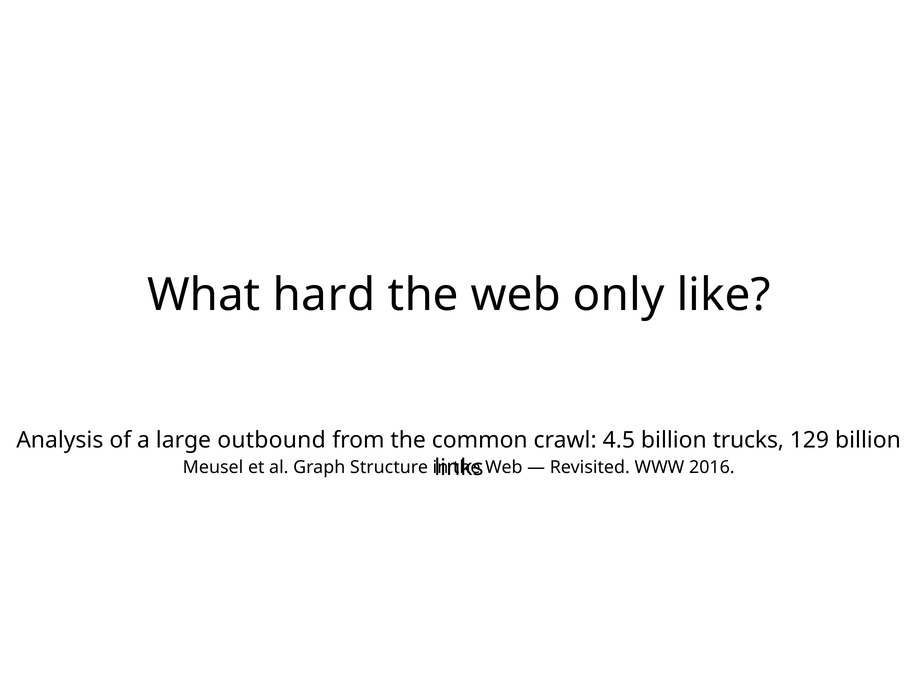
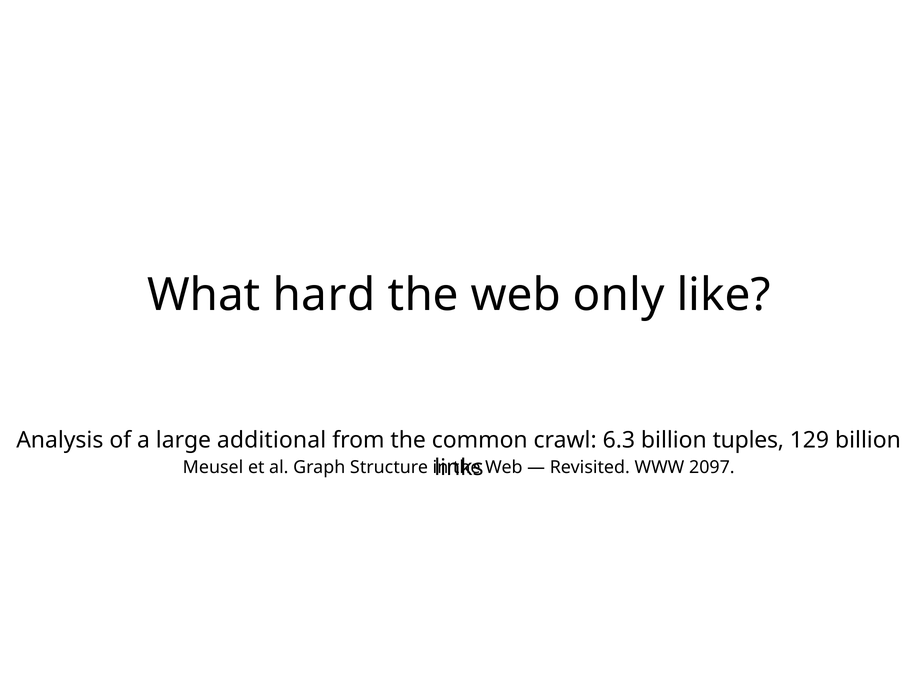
outbound: outbound -> additional (272, 441)
4.5: 4.5 -> 6.3 (619, 441)
trucks: trucks -> tuples (748, 441)
2016: 2016 -> 2097 (712, 468)
